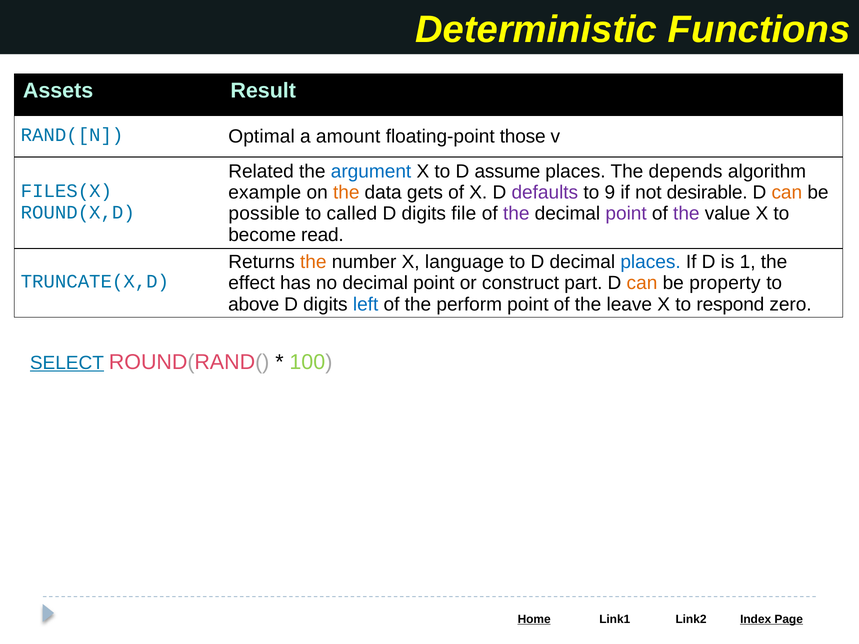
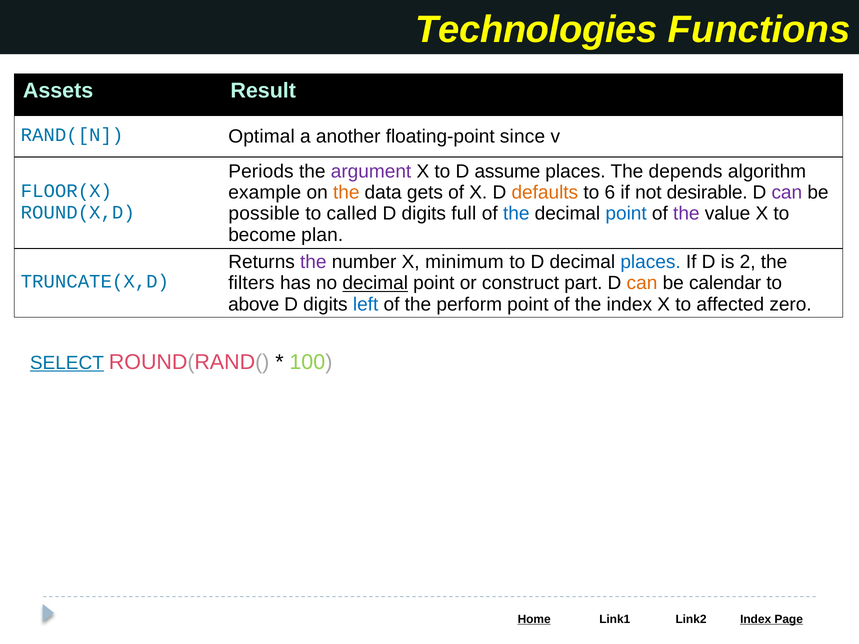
Deterministic: Deterministic -> Technologies (536, 30)
amount: amount -> another (348, 137)
those: those -> since (522, 137)
Related: Related -> Periods (261, 171)
argument colour: blue -> purple (371, 171)
FILES(X: FILES(X -> FLOOR(X (66, 191)
defaults colour: purple -> orange (545, 192)
9: 9 -> 6 (610, 192)
can colour: orange -> purple (787, 192)
file: file -> full (464, 214)
the colour: purple -> blue (516, 214)
point colour: purple -> blue (626, 214)
read: read -> plan (322, 235)
the colour: orange -> purple (313, 262)
language: language -> minimum (464, 262)
1: 1 -> 2 (748, 262)
effect: effect -> filters (251, 283)
decimal underline: none -> present (375, 283)
property: property -> calendar (725, 283)
the leave: leave -> index (629, 304)
respond: respond -> affected (730, 304)
